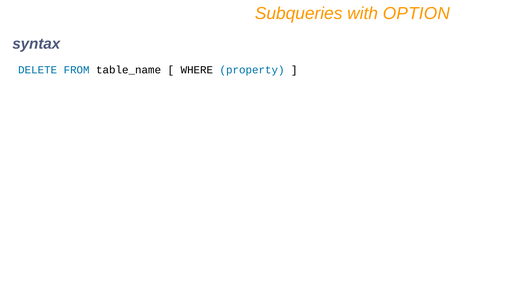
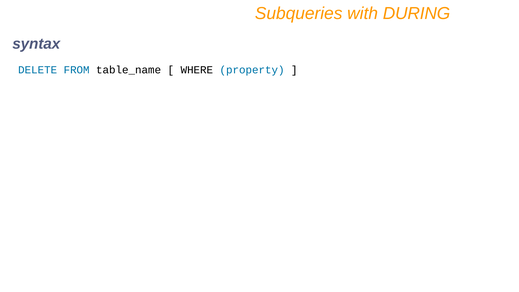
OPTION: OPTION -> DURING (416, 14)
